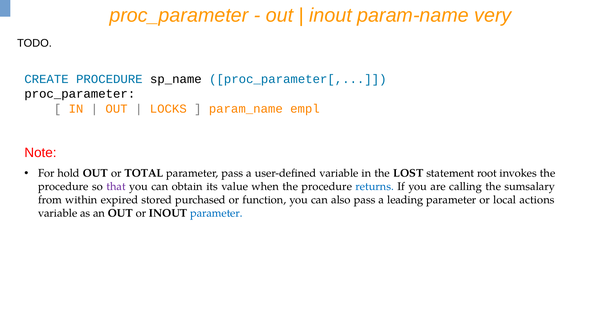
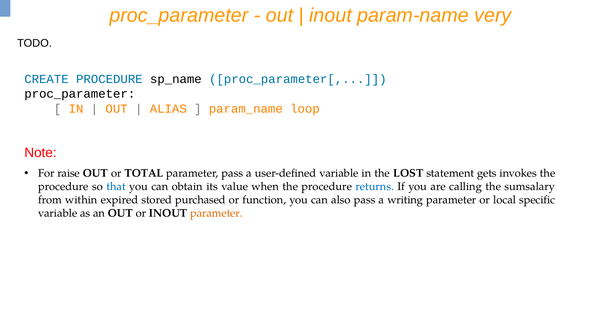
LOCKS: LOCKS -> ALIAS (168, 109)
empl: empl -> loop (305, 109)
hold: hold -> raise (69, 173)
root: root -> gets (487, 173)
that colour: purple -> blue (116, 187)
leading: leading -> writing (405, 200)
actions: actions -> specific (537, 200)
parameter colour: blue -> orange (216, 213)
